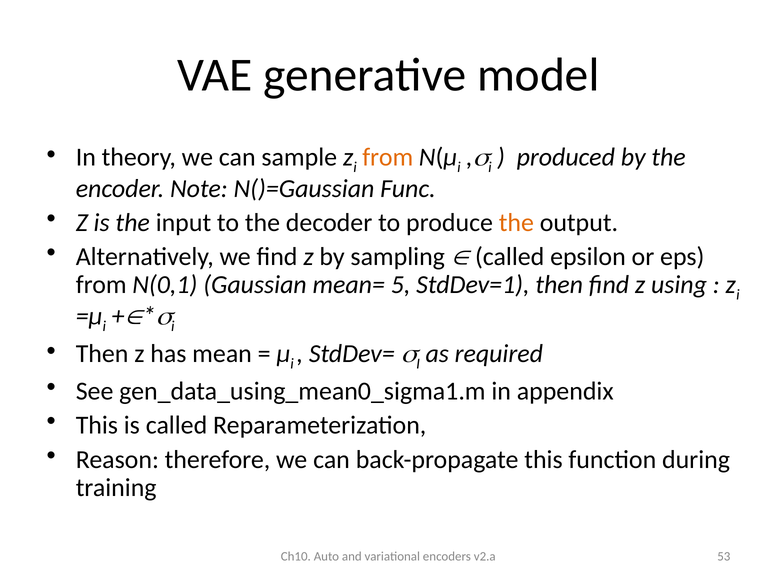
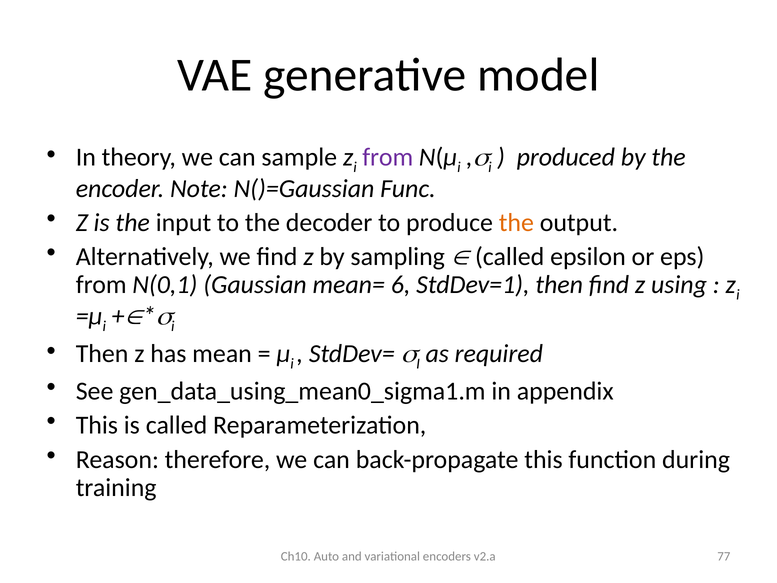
from colour: orange -> purple (388, 157)
5: 5 -> 6 (401, 285)
53: 53 -> 77 (724, 556)
